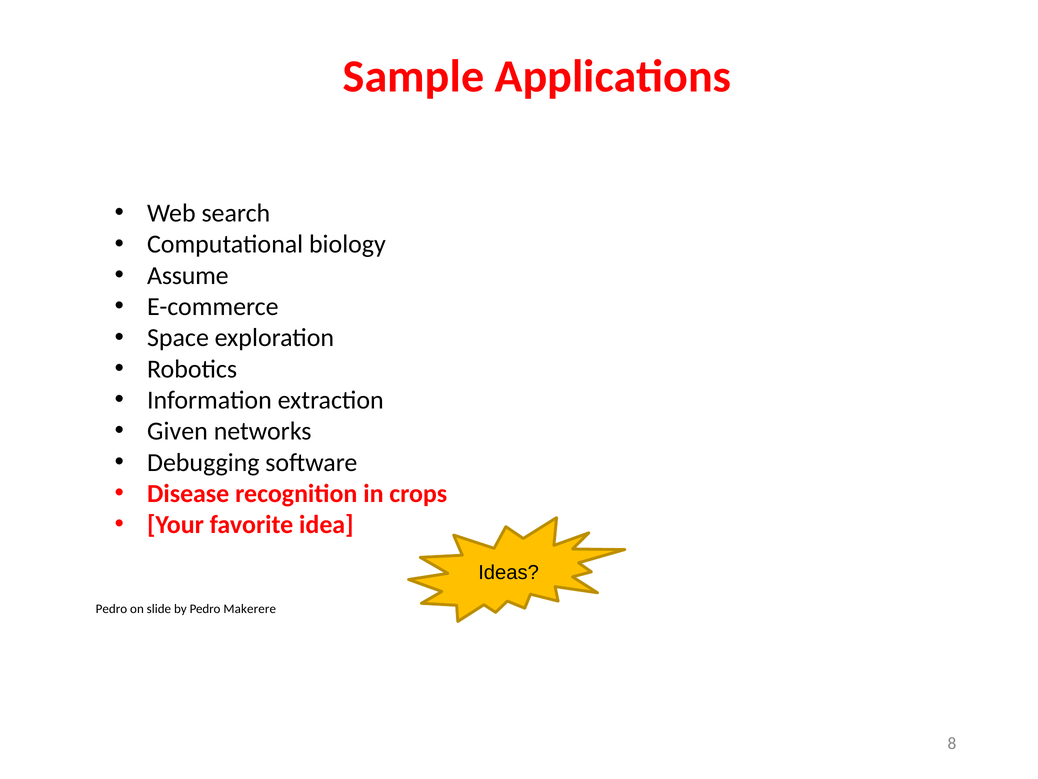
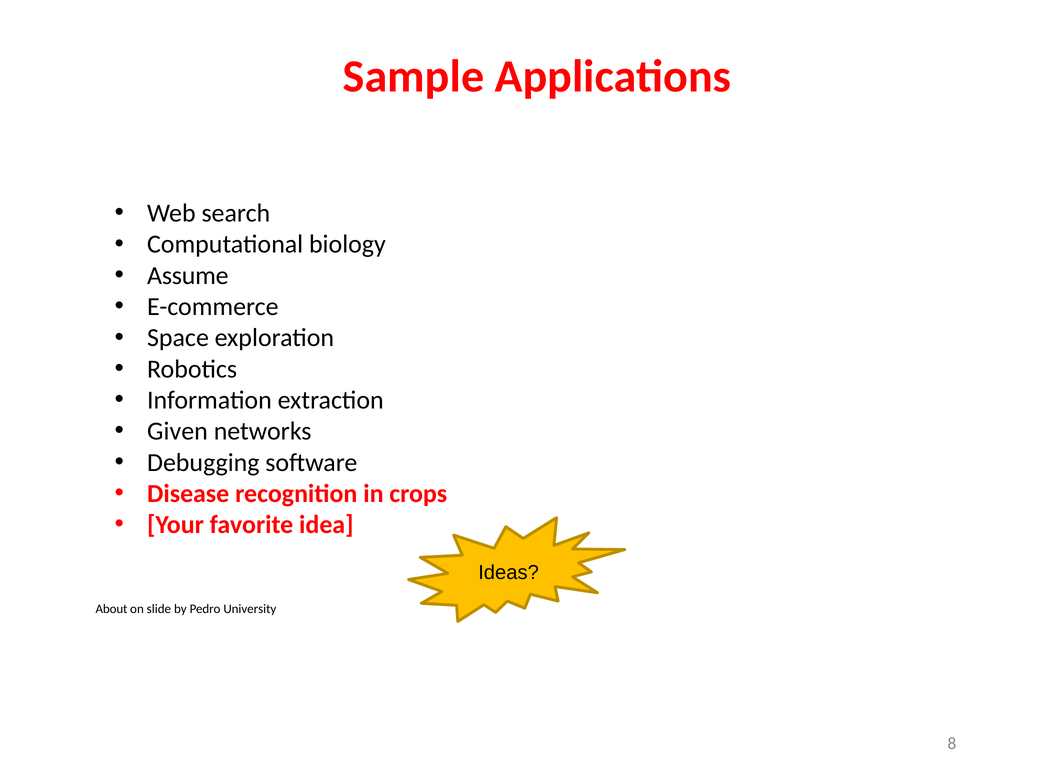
Pedro: Pedro -> About (112, 609)
Makerere: Makerere -> University (250, 609)
